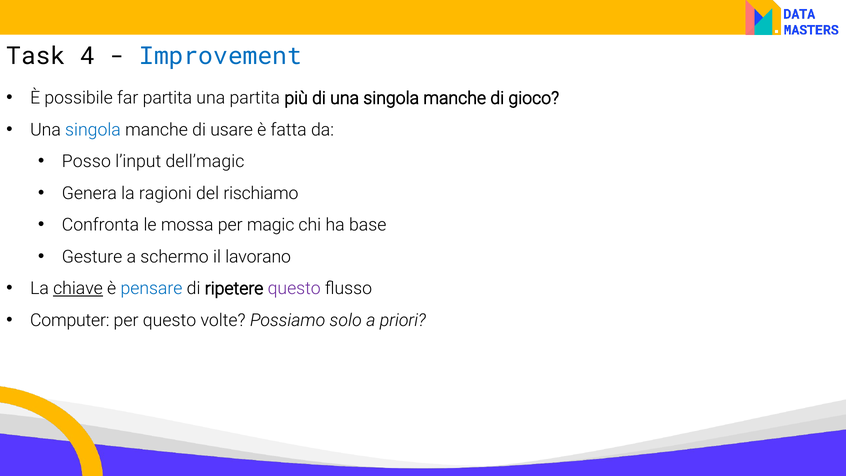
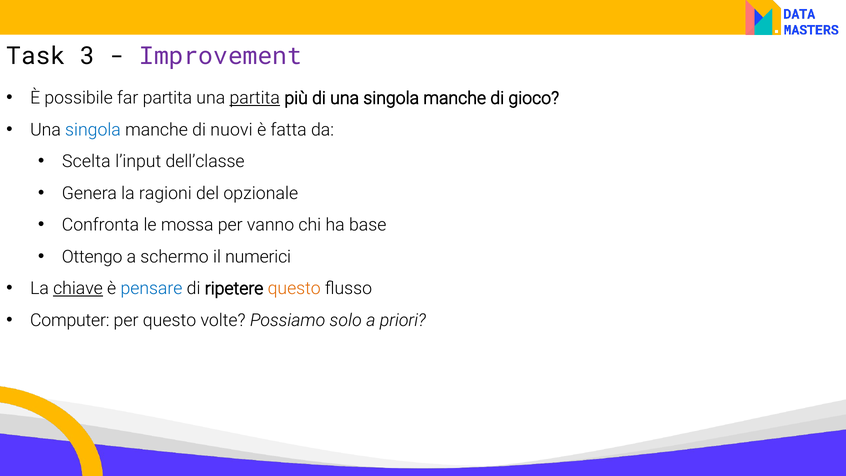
4: 4 -> 3 (88, 56)
Improvement colour: blue -> purple (221, 56)
partita underline: none -> present (255, 98)
usare: usare -> nuovi (231, 130)
Posso: Posso -> Scelta (86, 162)
dell’magic: dell’magic -> dell’classe (205, 162)
rischiamo: rischiamo -> opzionale (261, 193)
magic: magic -> vanno (271, 225)
Gesture: Gesture -> Ottengo (92, 257)
lavorano: lavorano -> numerici (258, 257)
questo colour: purple -> orange (294, 288)
